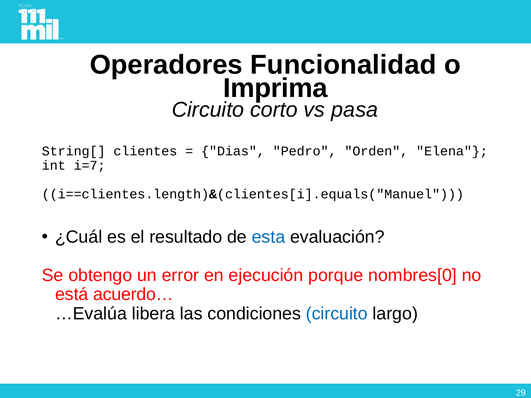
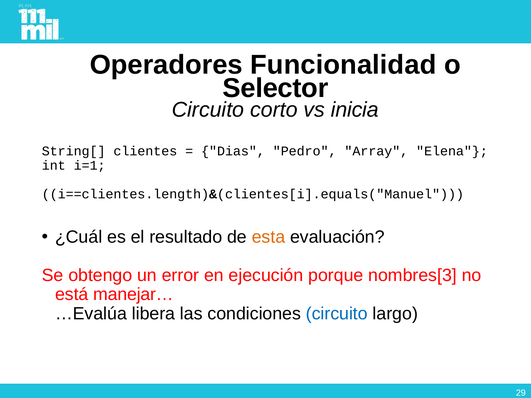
Imprima: Imprima -> Selector (275, 88)
pasa: pasa -> inicia (355, 110)
Orden: Orden -> Array (376, 151)
i=7: i=7 -> i=1 (90, 165)
esta colour: blue -> orange (268, 237)
nombres[0: nombres[0 -> nombres[3 (413, 276)
acuerdo…: acuerdo… -> manejar… (133, 295)
